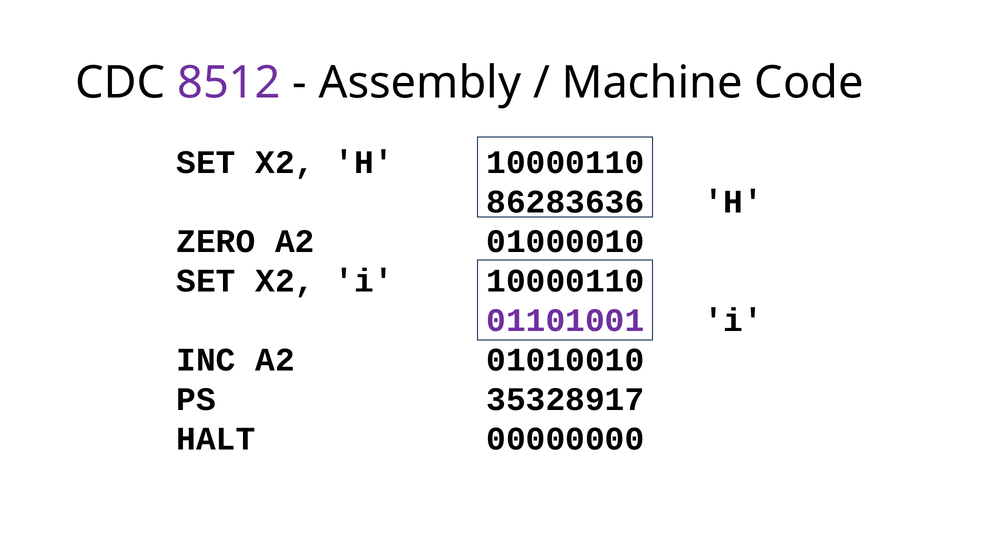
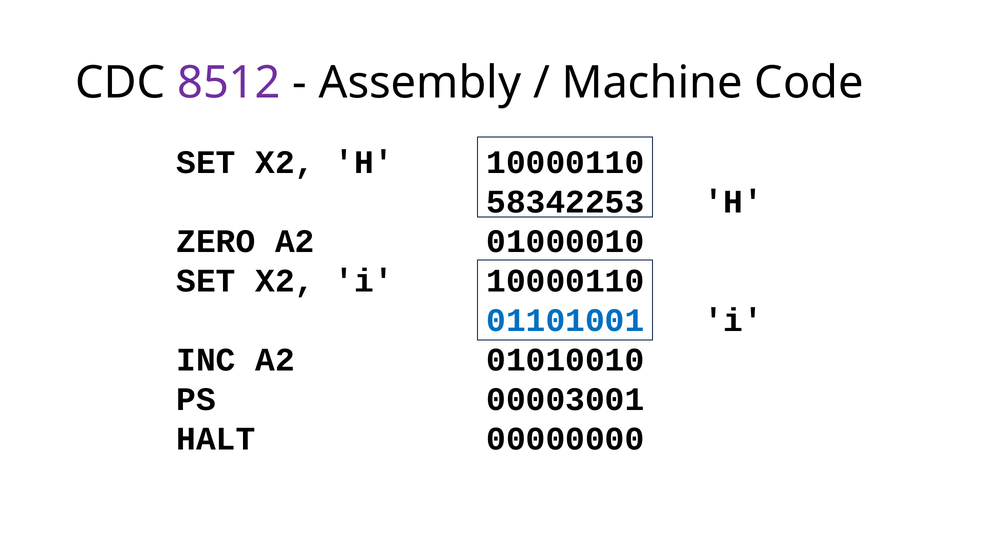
86283636: 86283636 -> 58342253 (565, 202)
01101001 colour: purple -> blue (565, 320)
35328917: 35328917 -> 00003001 (565, 399)
